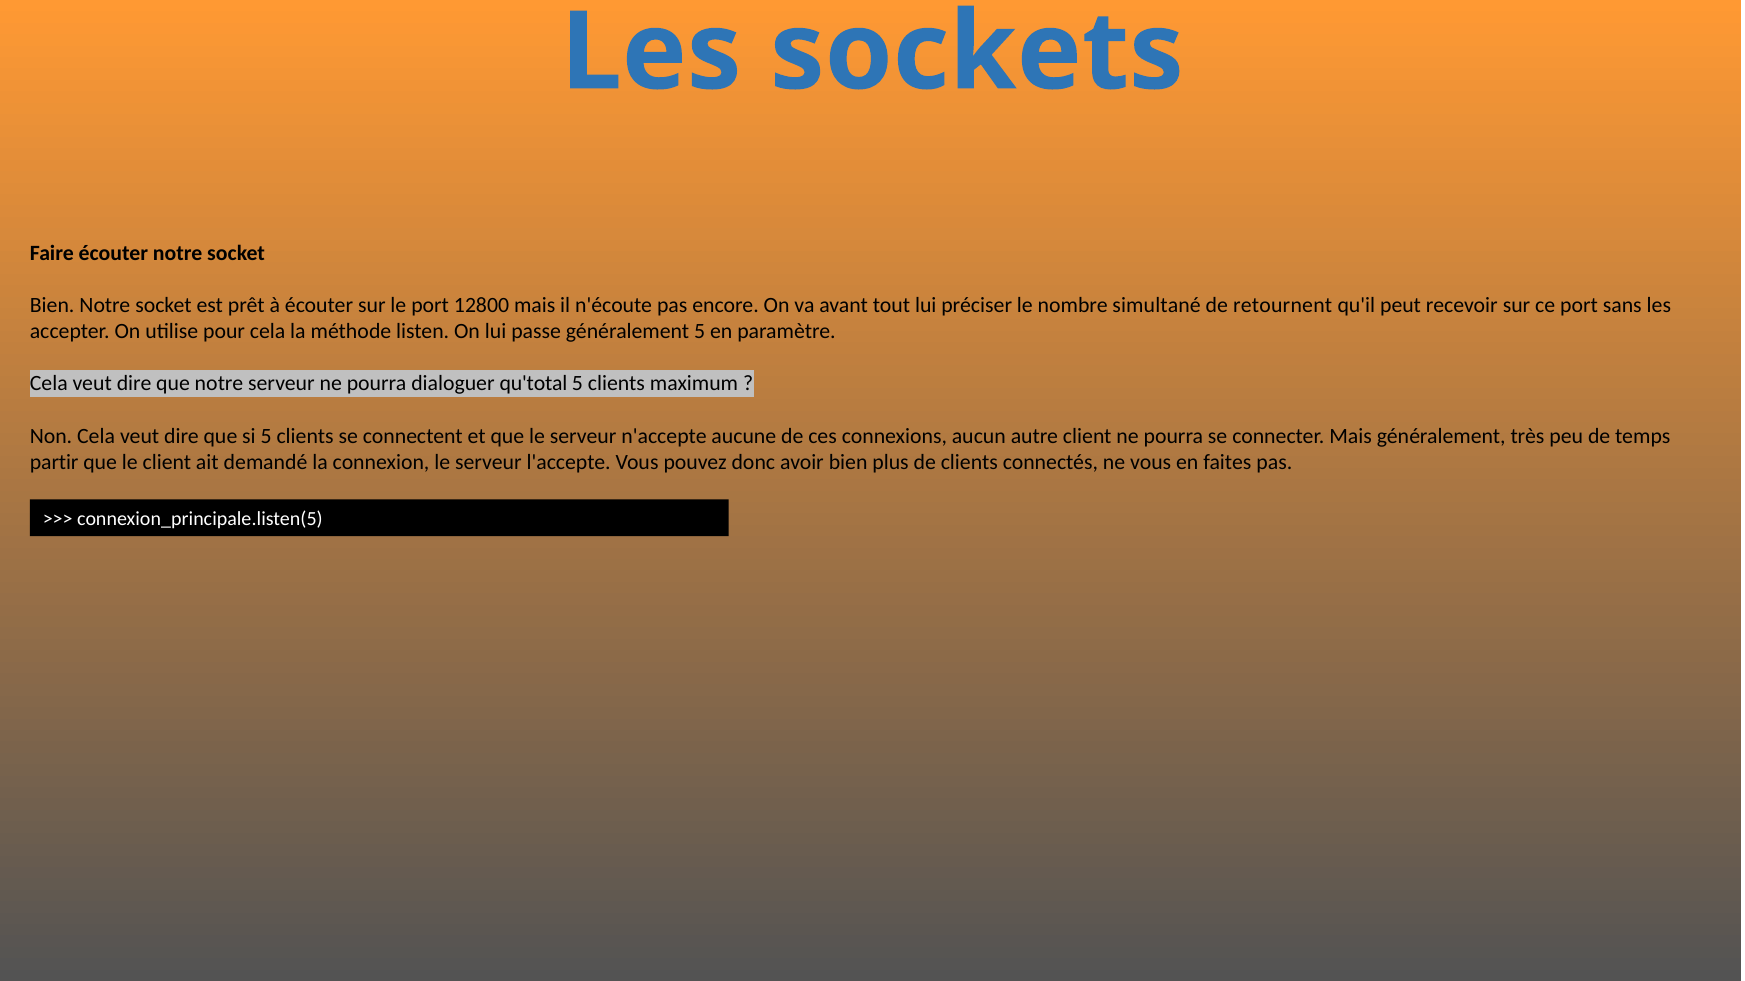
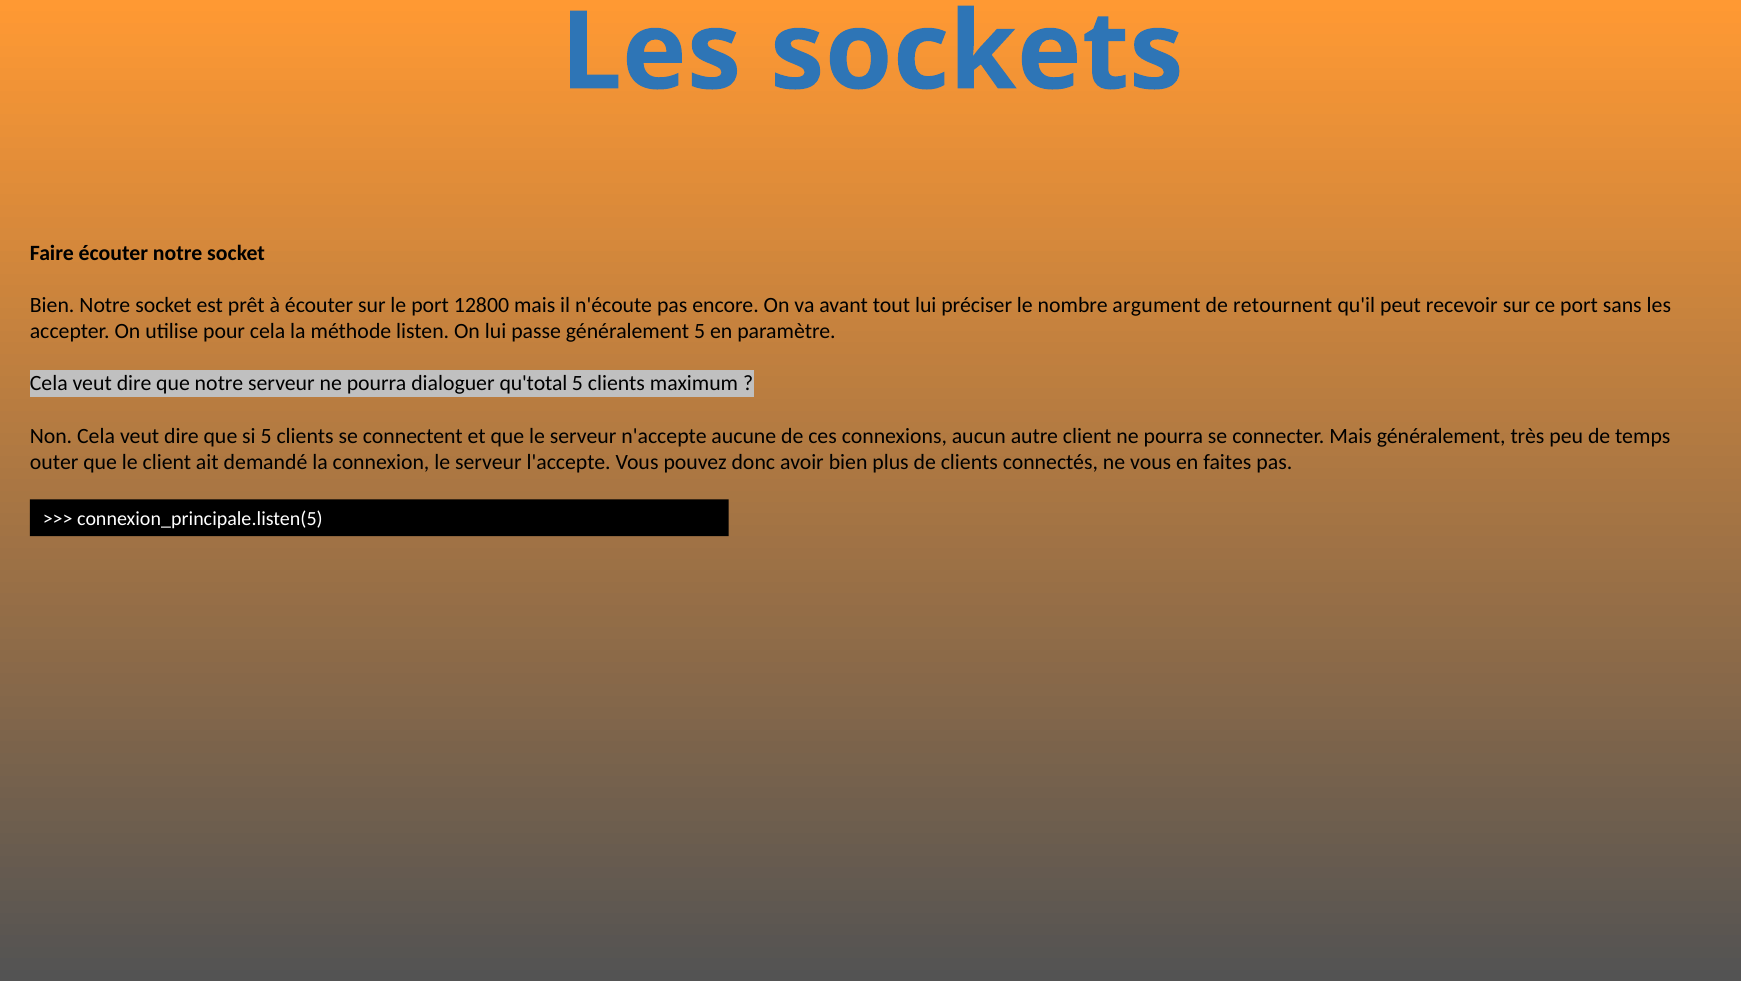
simultané: simultané -> argument (1157, 305)
partir: partir -> outer (54, 462)
